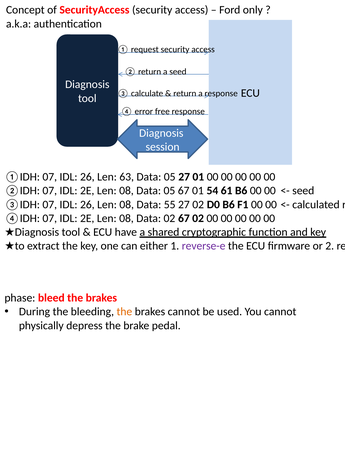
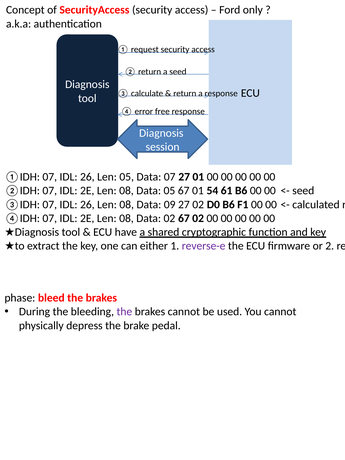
Len 63: 63 -> 05 (127, 177)
05: 05 -> 07 (170, 177)
55: 55 -> 09 (170, 204)
the colour: orange -> purple (124, 312)
